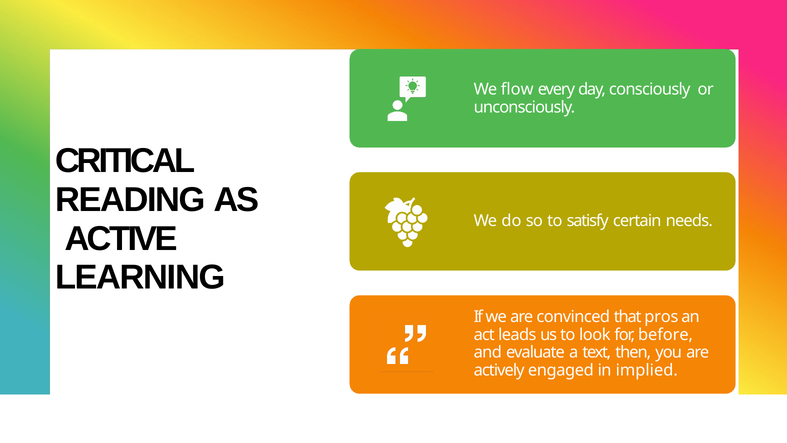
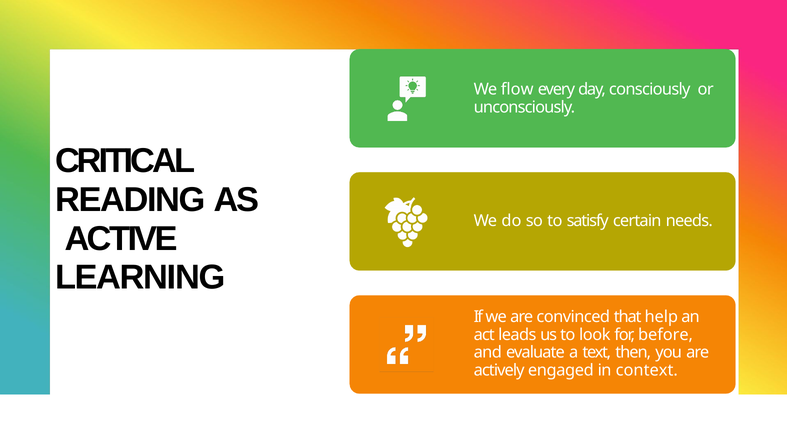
pros: pros -> help (661, 317)
implied: implied -> context (647, 370)
